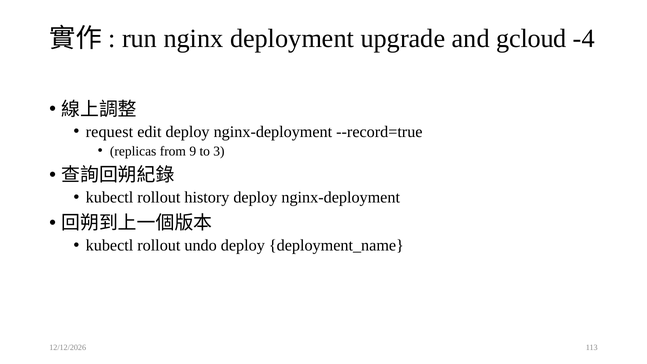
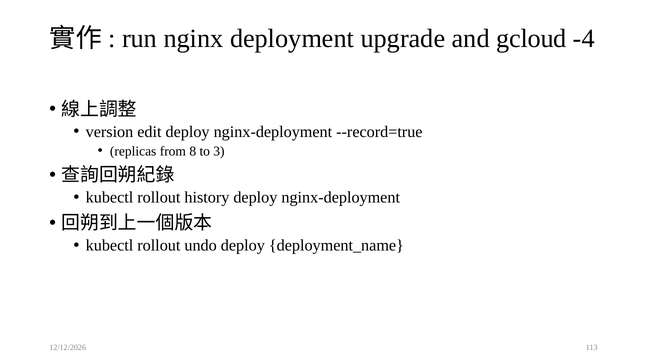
request: request -> version (110, 132)
9: 9 -> 8 (193, 151)
